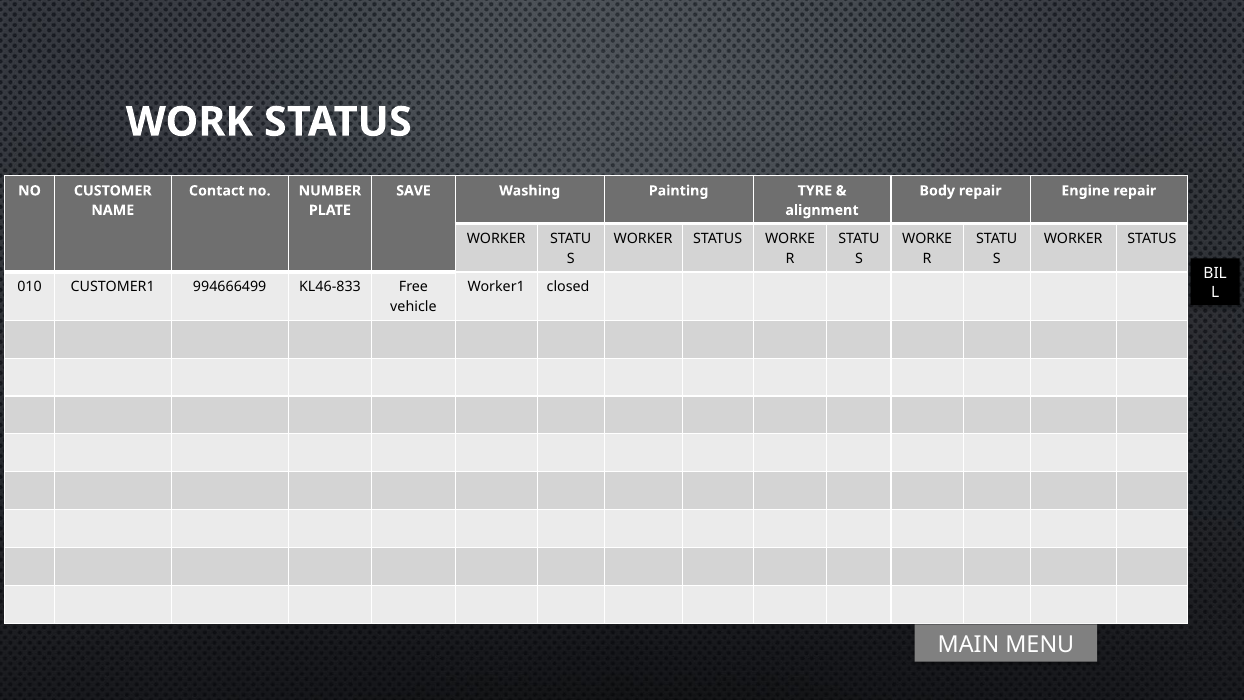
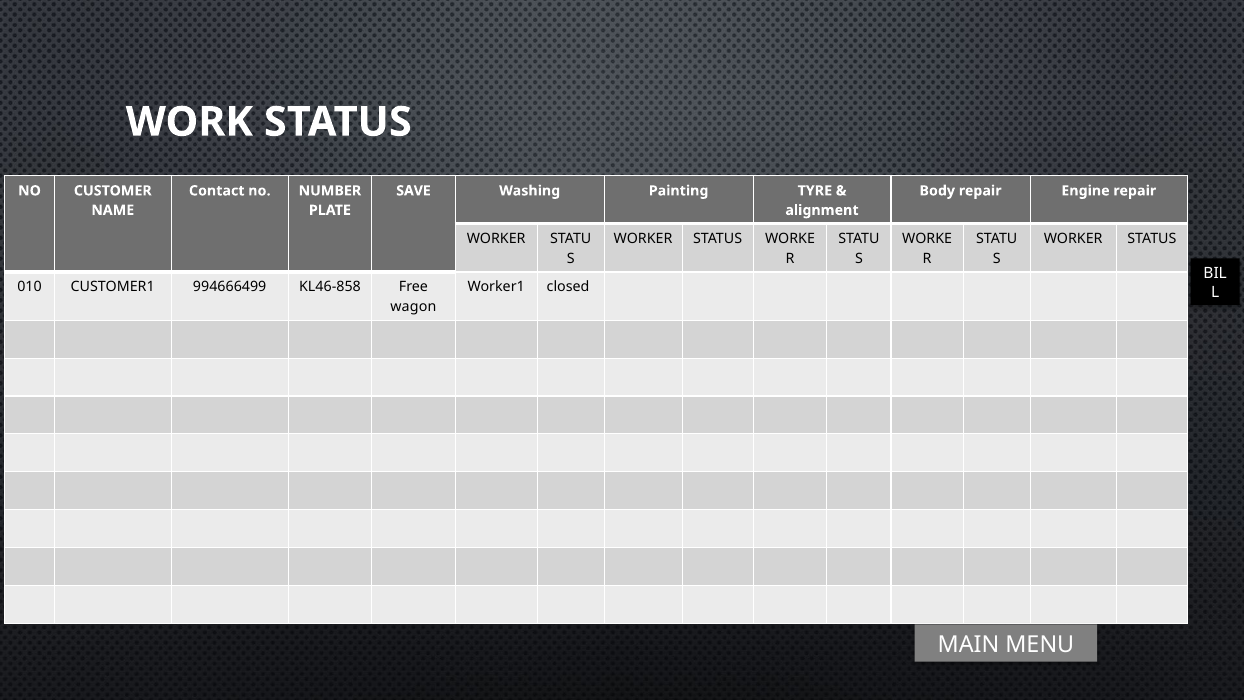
KL46-833: KL46-833 -> KL46-858 (330, 287)
vehicle: vehicle -> wagon (413, 307)
